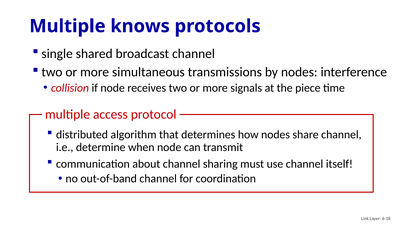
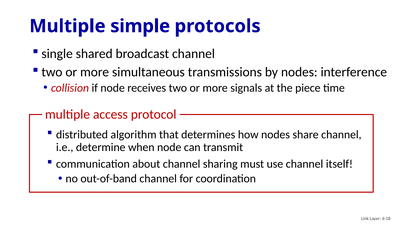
knows: knows -> simple (140, 26)
